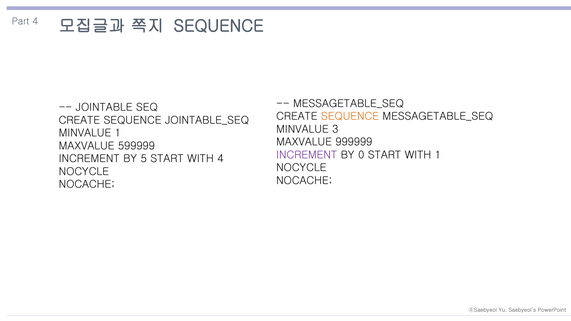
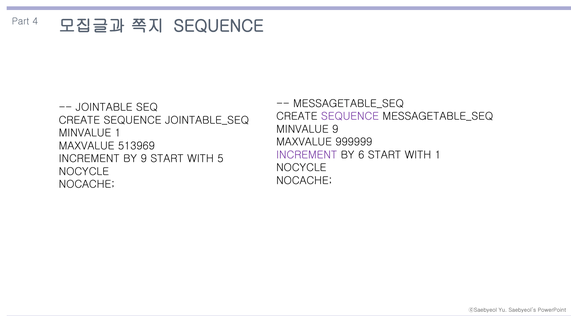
SEQUENCE colour: orange -> purple (350, 116)
MINVALUE 3: 3 -> 9 (335, 129)
599999: 599999 -> 513969 (136, 146)
0: 0 -> 6 (361, 155)
BY 5: 5 -> 9 (144, 159)
WITH 4: 4 -> 5 (220, 159)
